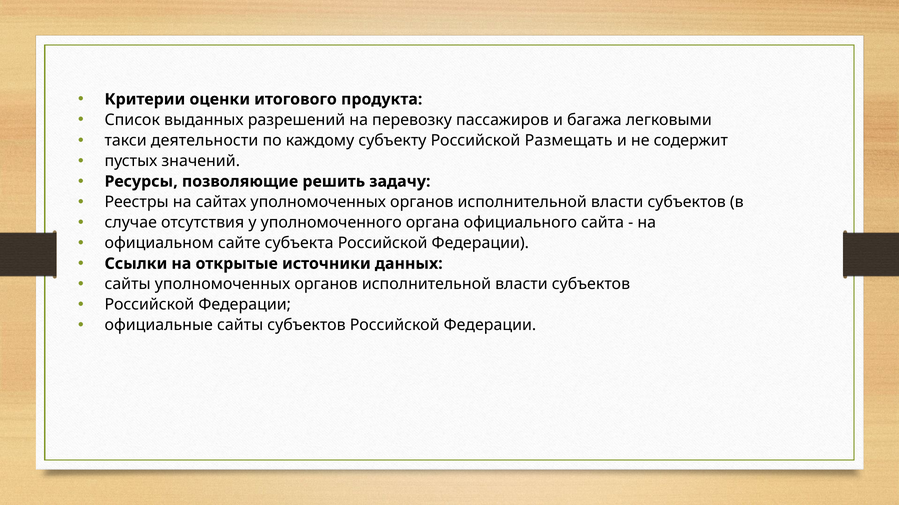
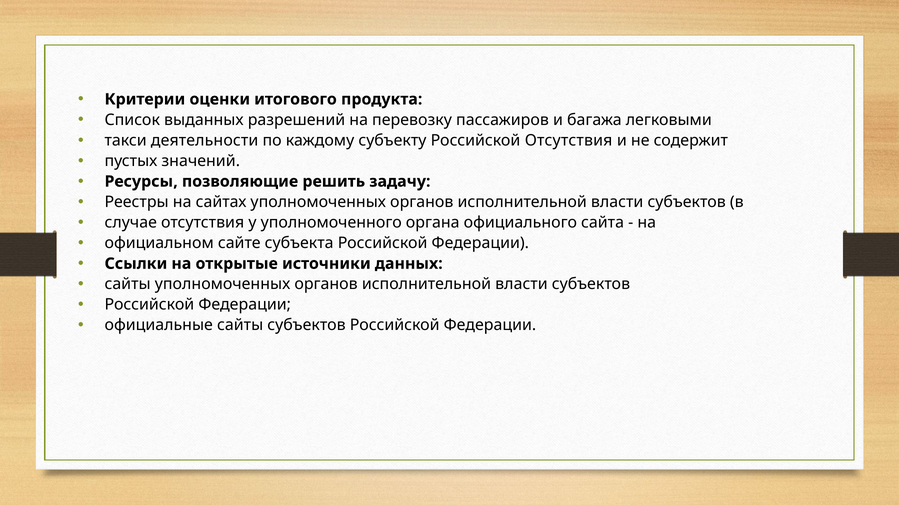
Российской Размещать: Размещать -> Отсутствия (569, 141)
